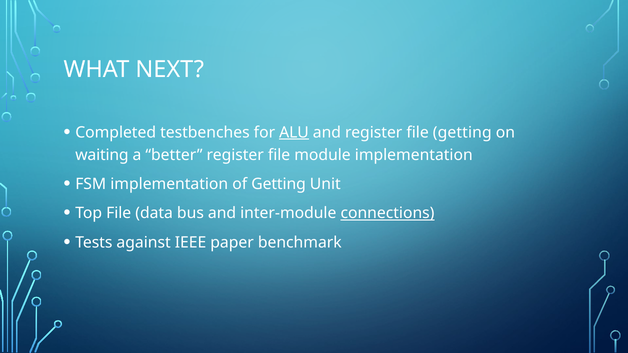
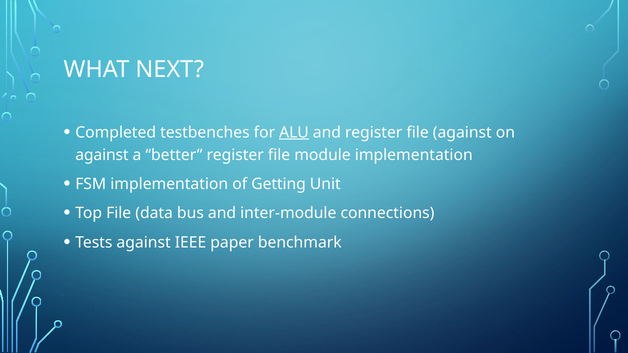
file getting: getting -> against (462, 133)
waiting: waiting -> against (102, 155)
connections underline: present -> none (387, 213)
